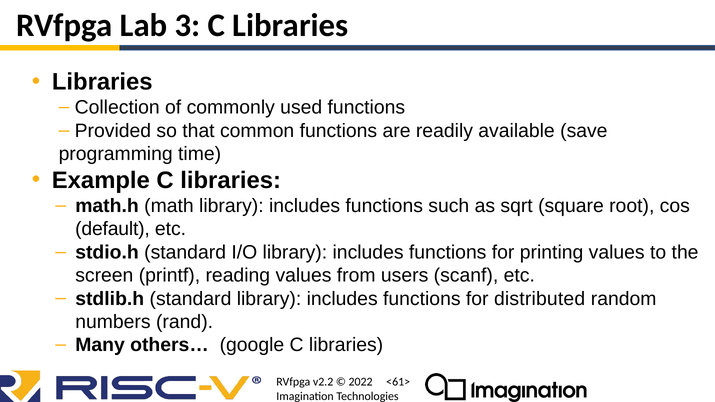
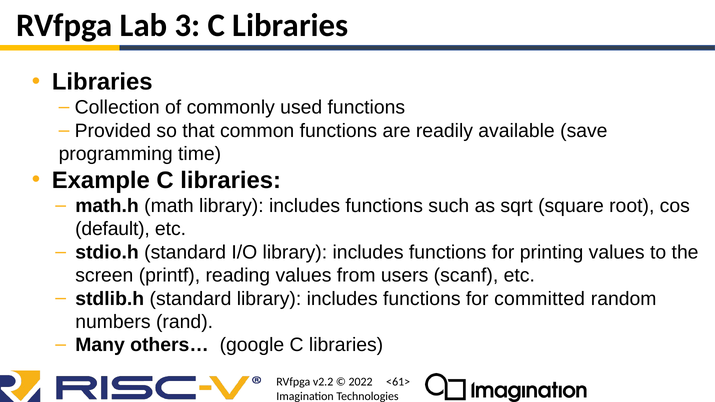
distributed: distributed -> committed (540, 299)
